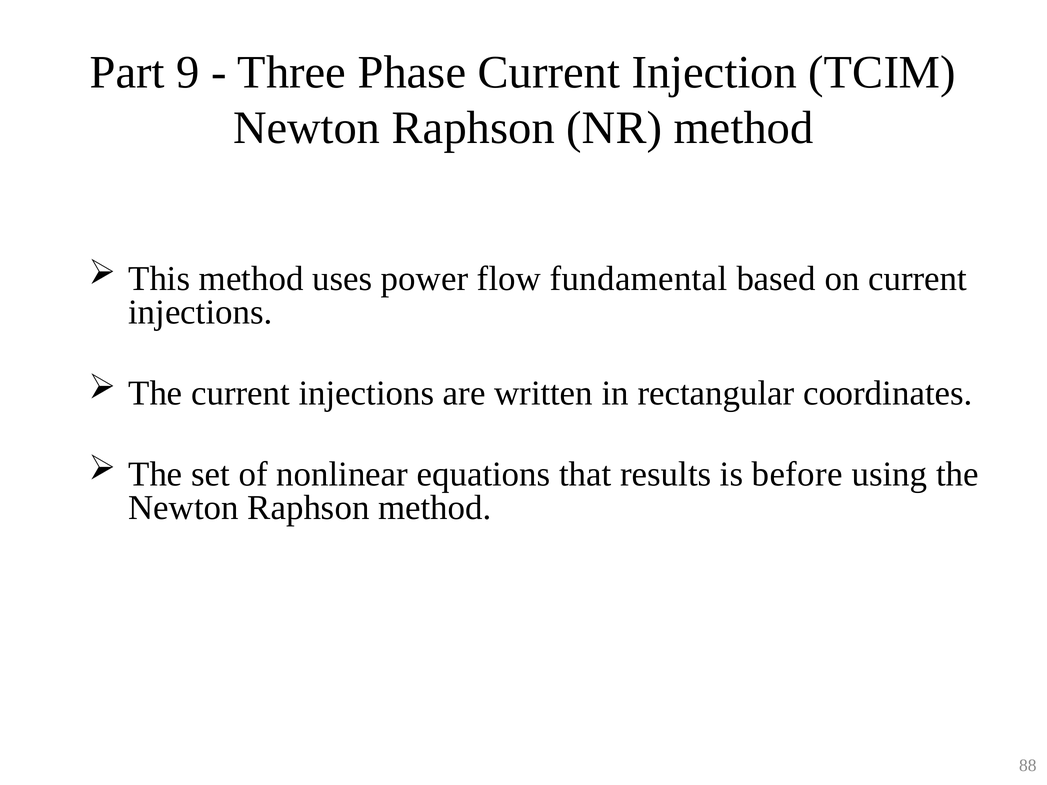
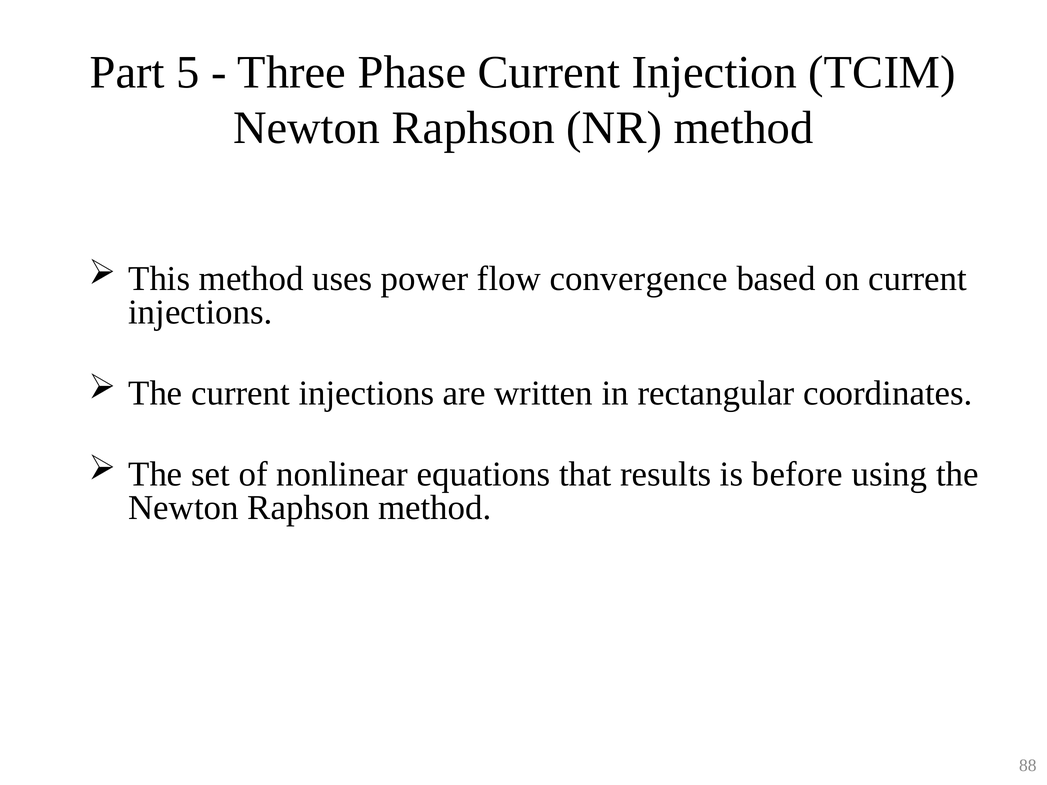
9: 9 -> 5 (188, 72)
fundamental: fundamental -> convergence (639, 279)
